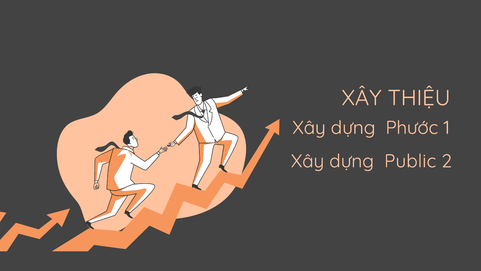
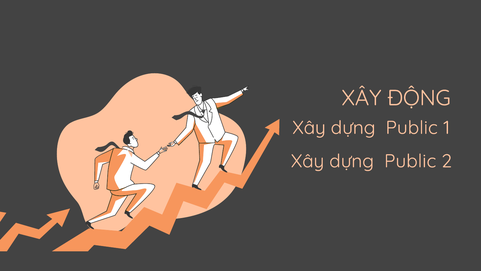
THIỆU: THIỆU -> ĐỘNG (419, 98)
Phước: Phước -> Public (412, 128)
